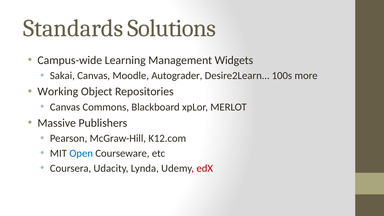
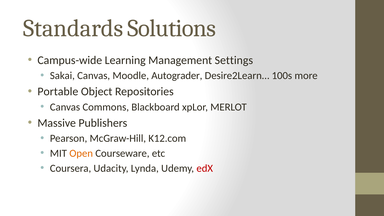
Widgets: Widgets -> Settings (234, 60)
Working: Working -> Portable (58, 92)
Open colour: blue -> orange (81, 153)
